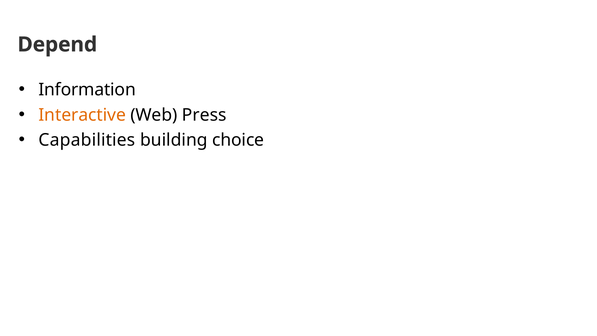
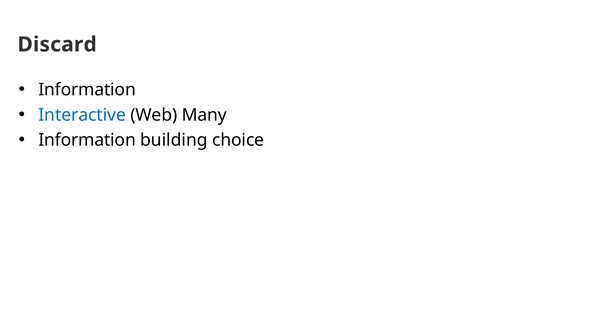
Depend: Depend -> Discard (57, 44)
Interactive colour: orange -> blue (82, 115)
Press: Press -> Many (204, 115)
Capabilities: Capabilities -> Information (87, 140)
